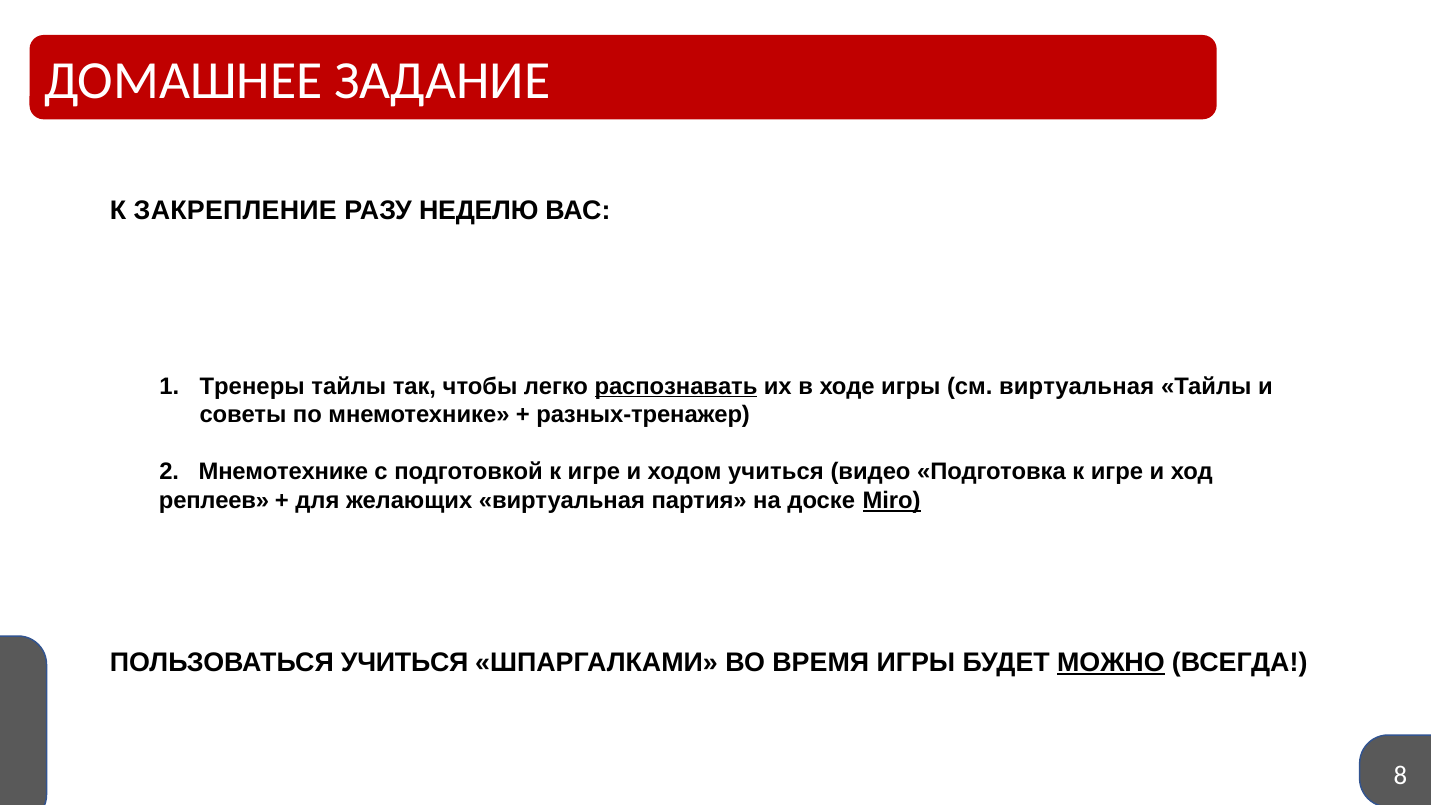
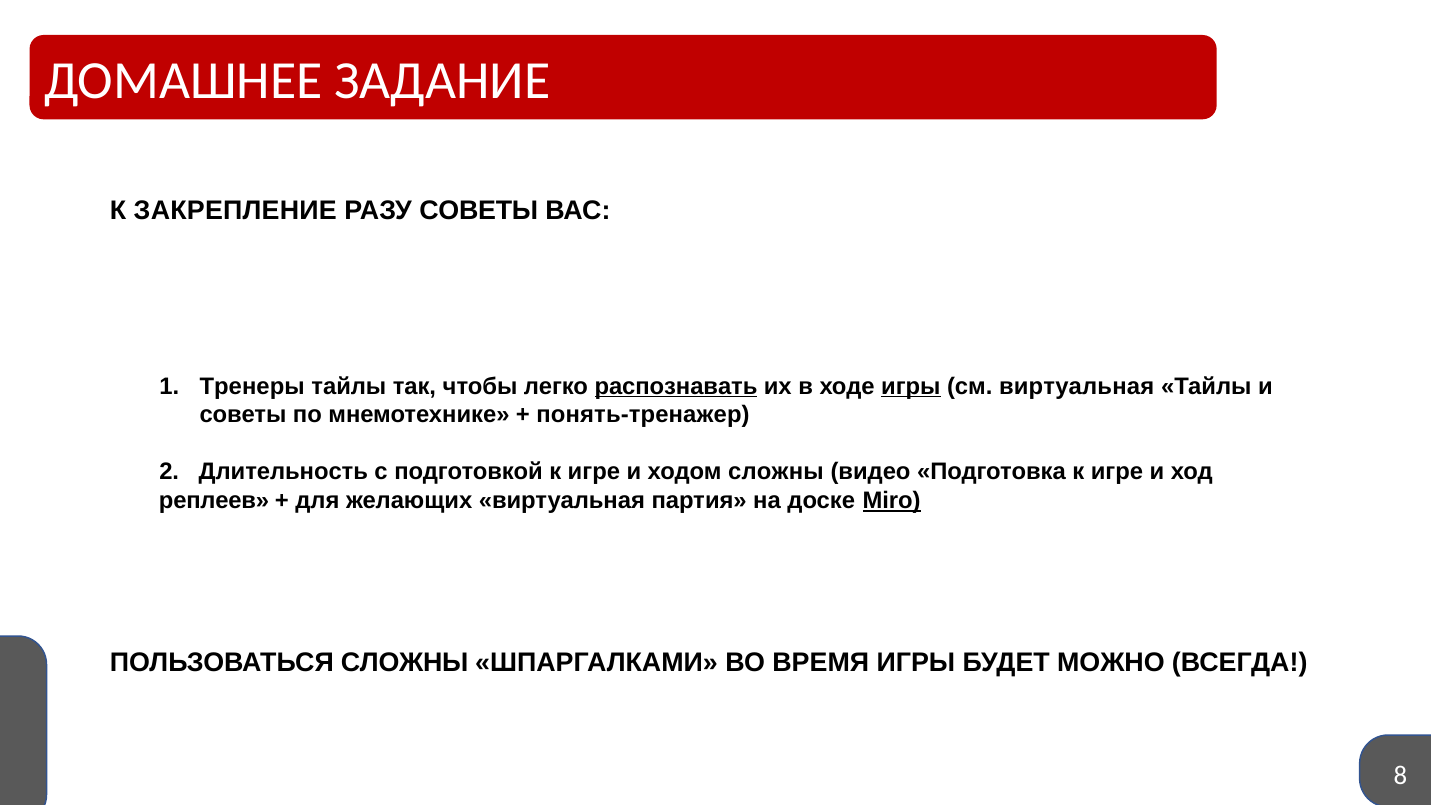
РАЗУ НЕДЕЛЮ: НЕДЕЛЮ -> СОВЕТЫ (479, 210)
игры underline: none -> present (911, 386)
разных-тренажер: разных-тренажер -> понять-тренажер (643, 415)
2 Мнемотехнике: Мнемотехнике -> Длительность (283, 472)
ходом учиться: учиться -> сложны (776, 472)
ПОЛЬЗОВАТЬСЯ УЧИТЬСЯ: УЧИТЬСЯ -> СЛОЖНЫ (405, 662)
МОЖНО underline: present -> none (1111, 662)
